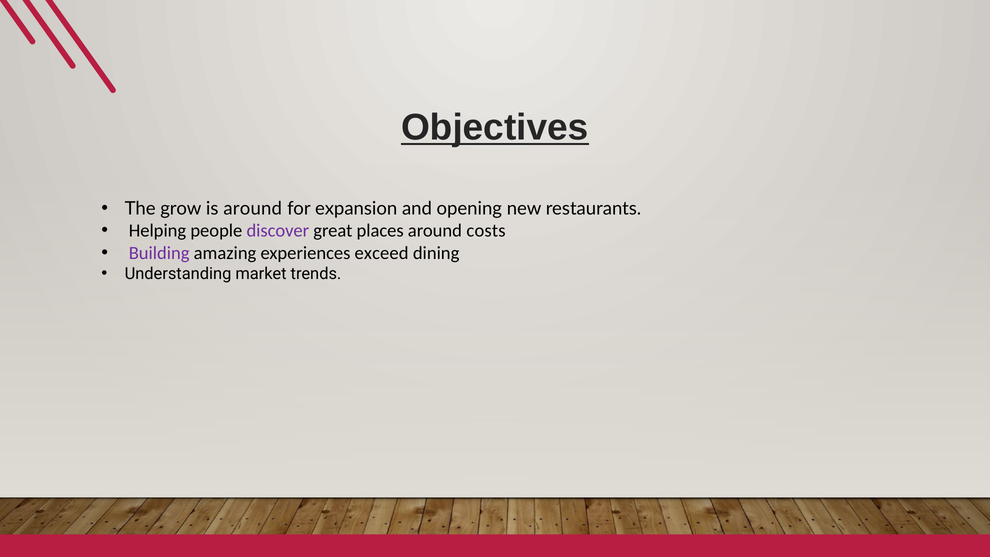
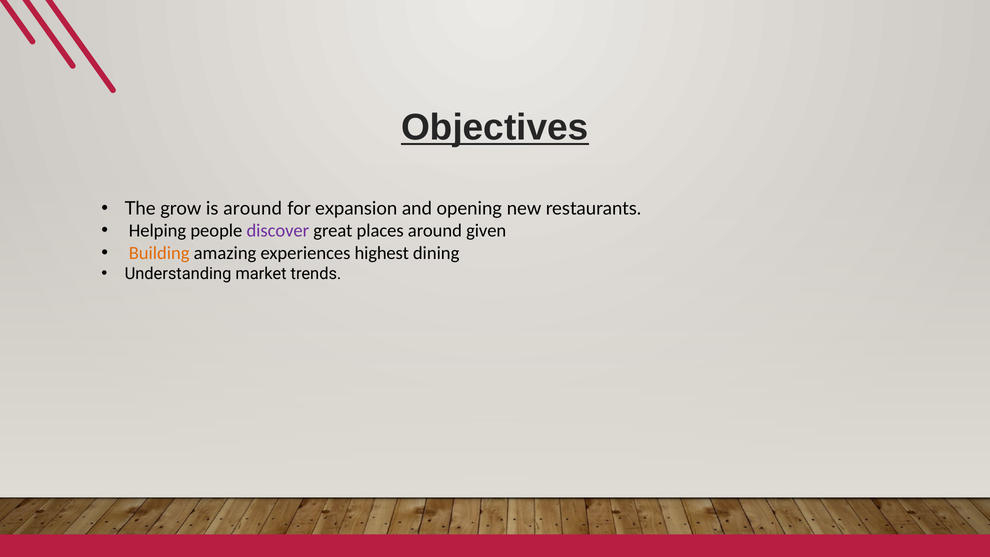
costs: costs -> given (486, 231)
Building colour: purple -> orange (159, 253)
exceed: exceed -> highest (382, 253)
